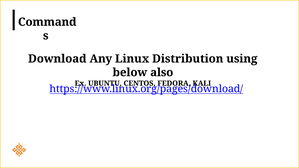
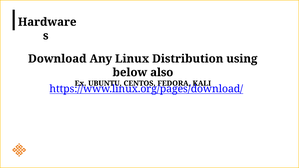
Command: Command -> Hardware (47, 22)
